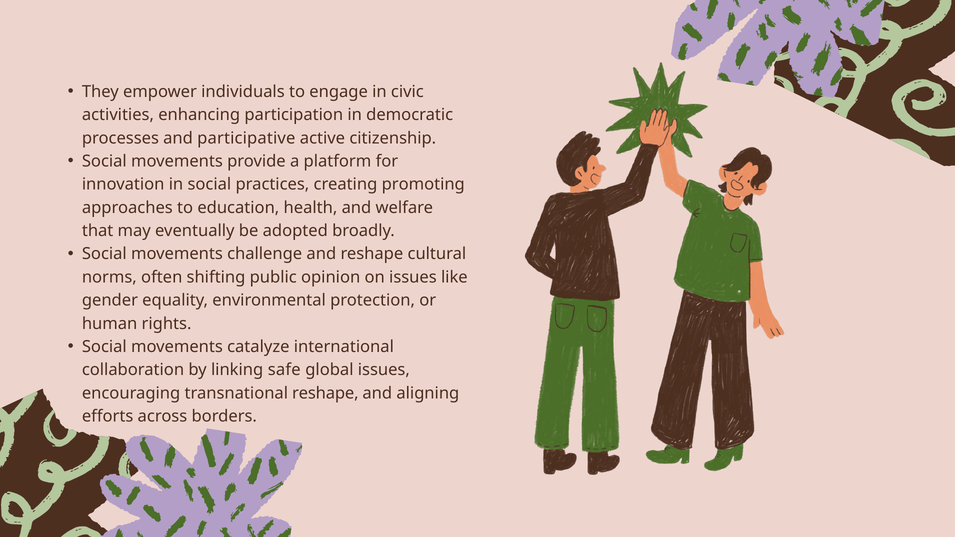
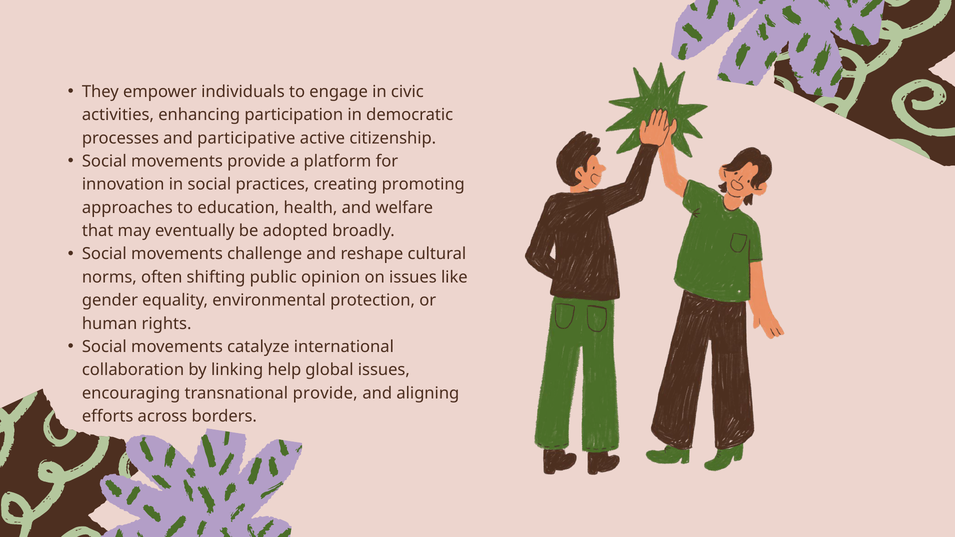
safe: safe -> help (284, 370)
transnational reshape: reshape -> provide (325, 393)
